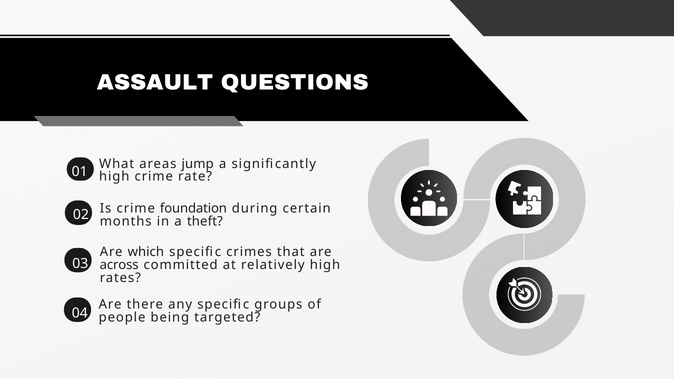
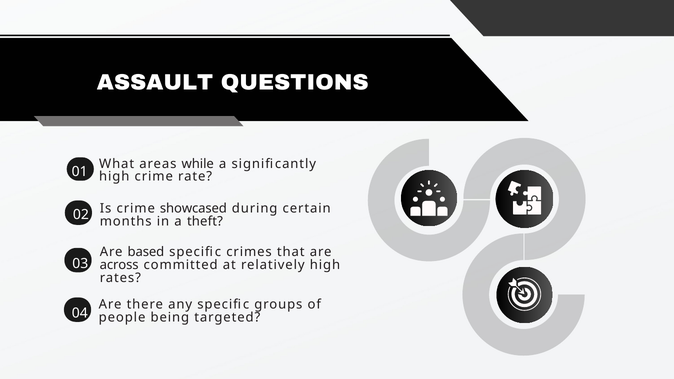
jump: jump -> while (198, 164)
foundation: foundation -> showcased (193, 208)
which: which -> based (146, 252)
